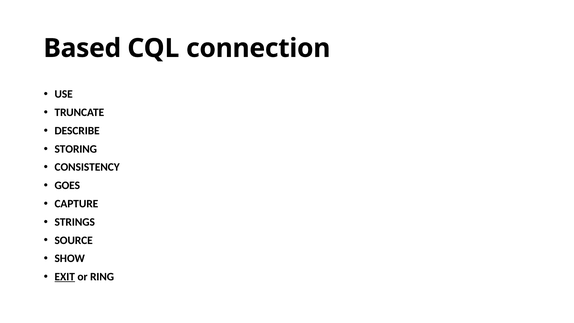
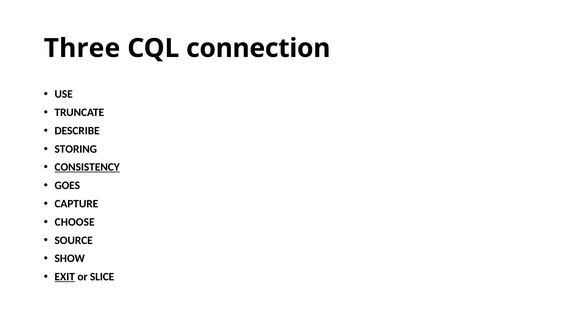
Based: Based -> Three (82, 48)
CONSISTENCY underline: none -> present (87, 167)
STRINGS: STRINGS -> CHOOSE (75, 222)
RING: RING -> SLICE (102, 277)
